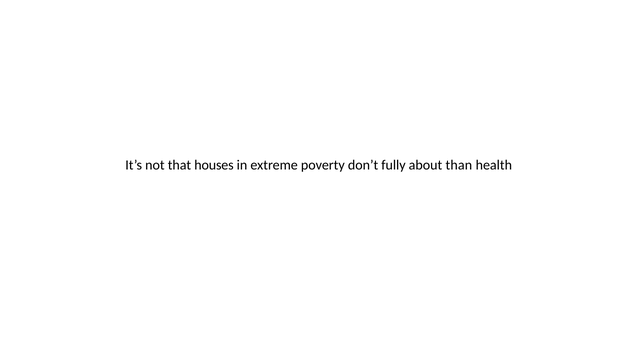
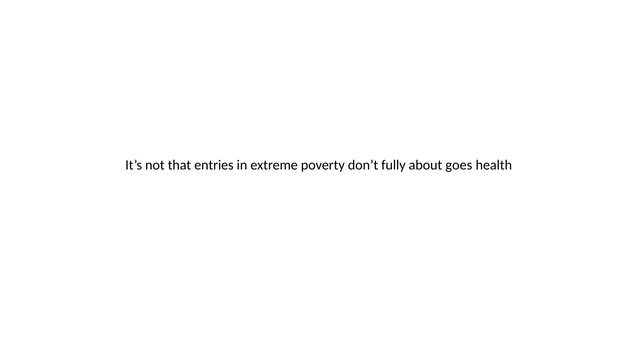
houses: houses -> entries (214, 165)
than: than -> goes (459, 165)
